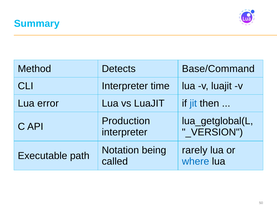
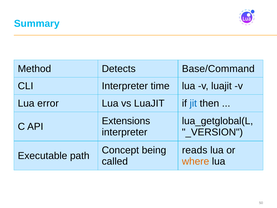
Production: Production -> Extensions (126, 121)
Notation: Notation -> Concept (120, 150)
rarely: rarely -> reads (195, 150)
where colour: blue -> orange (196, 161)
